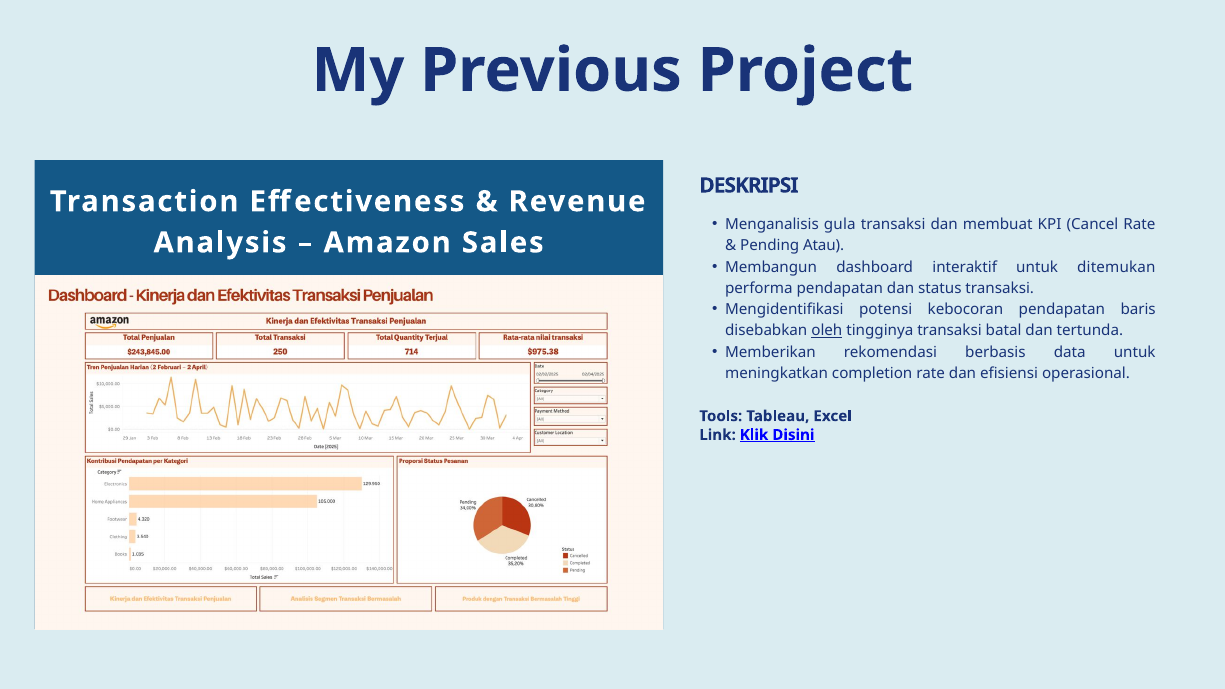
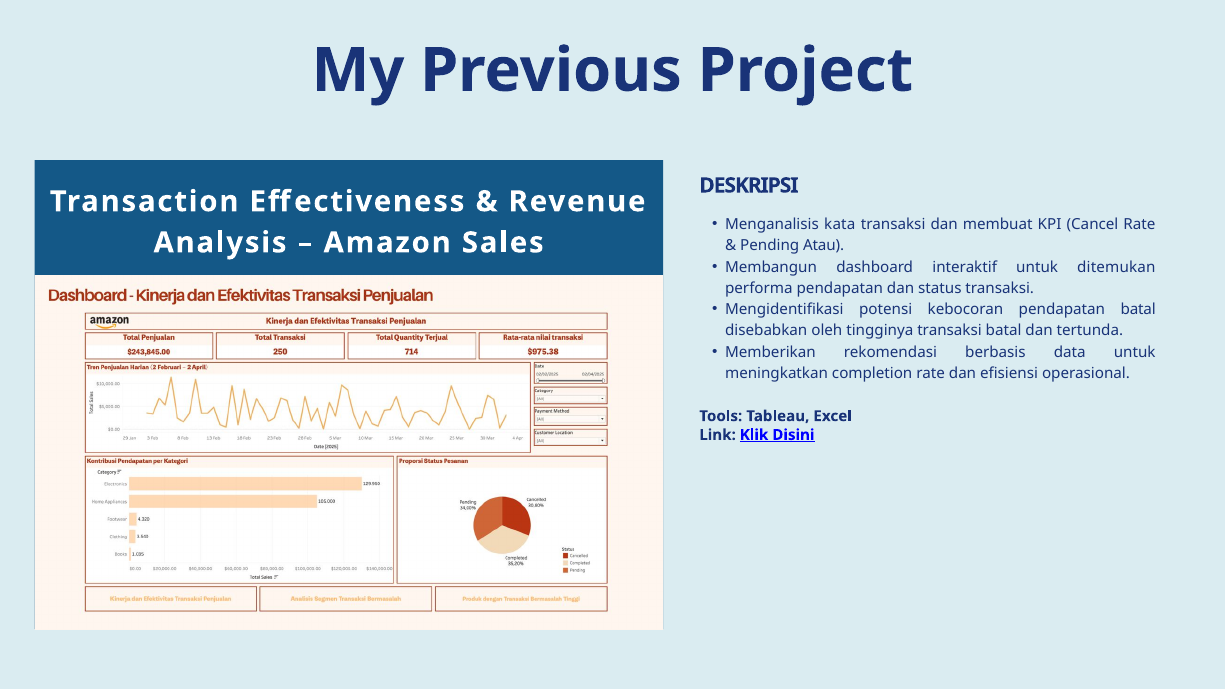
gula: gula -> kata (840, 224)
pendapatan baris: baris -> batal (1138, 310)
oleh underline: present -> none (827, 331)
